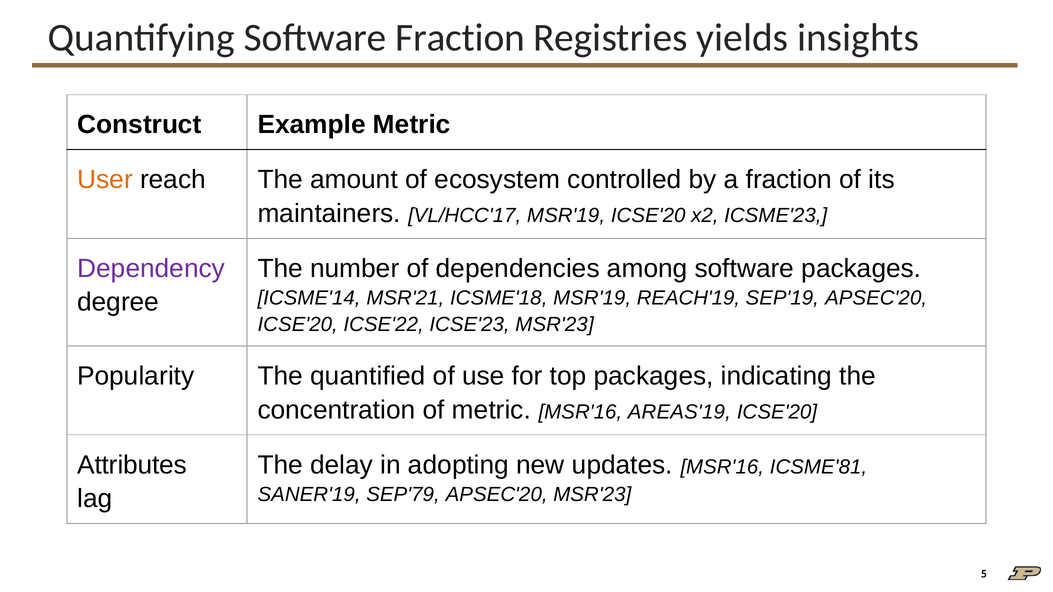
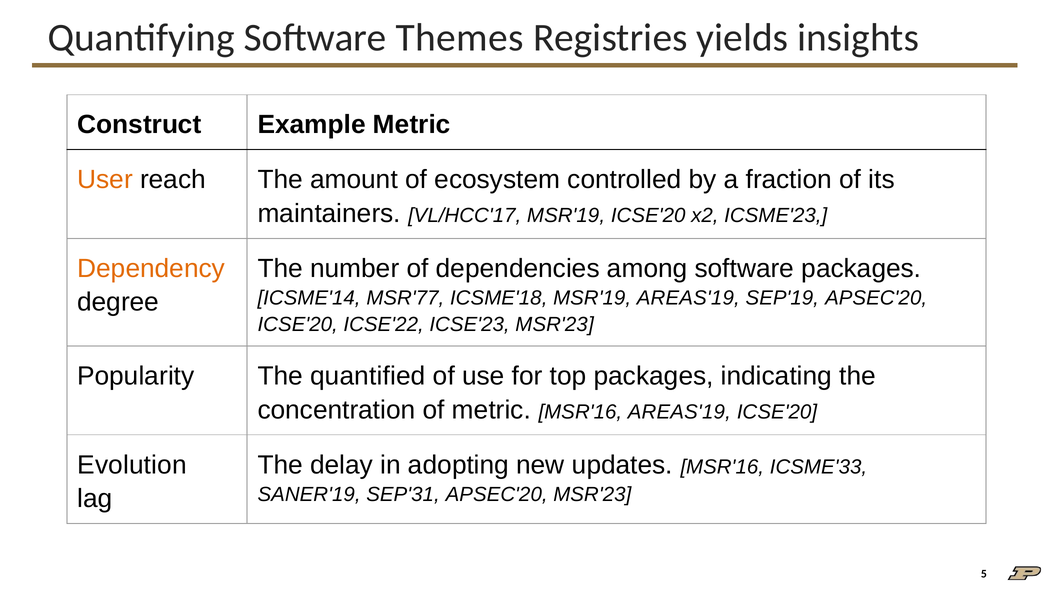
Software Fraction: Fraction -> Themes (460, 38)
Dependency colour: purple -> orange (151, 269)
MSR'21: MSR'21 -> MSR'77 (405, 298)
MSR'19 REACH'19: REACH'19 -> AREAS'19 (688, 298)
Attributes: Attributes -> Evolution (132, 465)
ICSME'81: ICSME'81 -> ICSME'33 (818, 467)
SEP'79: SEP'79 -> SEP'31 (403, 495)
